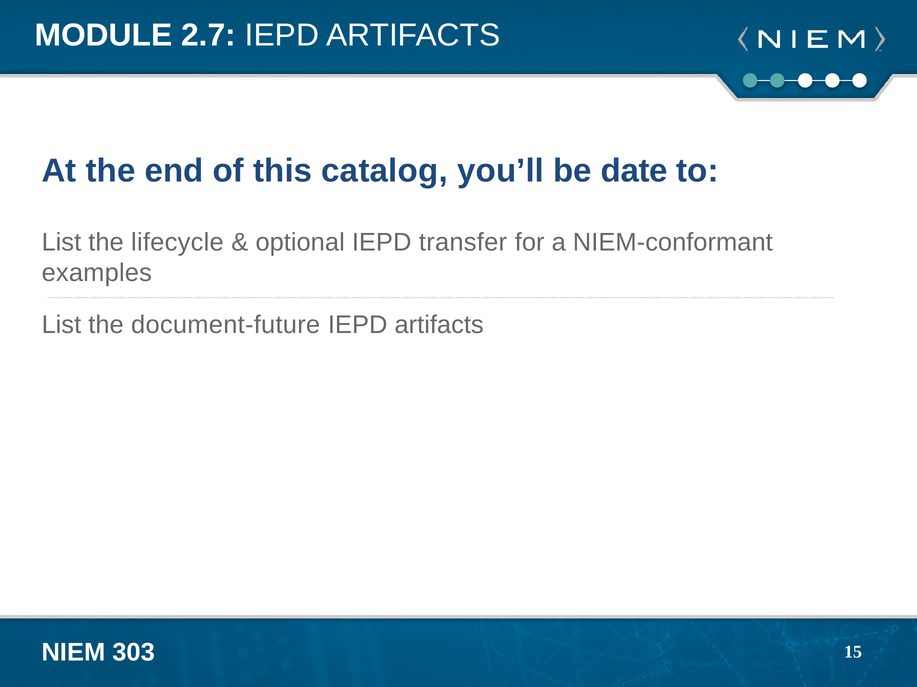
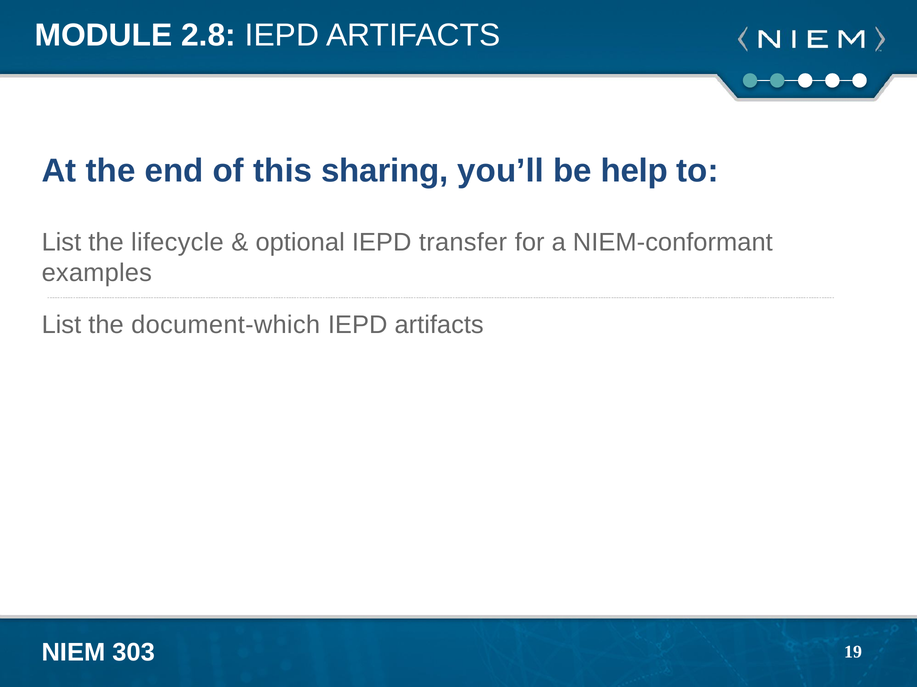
2.7: 2.7 -> 2.8 (209, 35)
catalog: catalog -> sharing (385, 171)
date: date -> help (634, 171)
document-future: document-future -> document-which (226, 325)
15: 15 -> 19 (853, 653)
